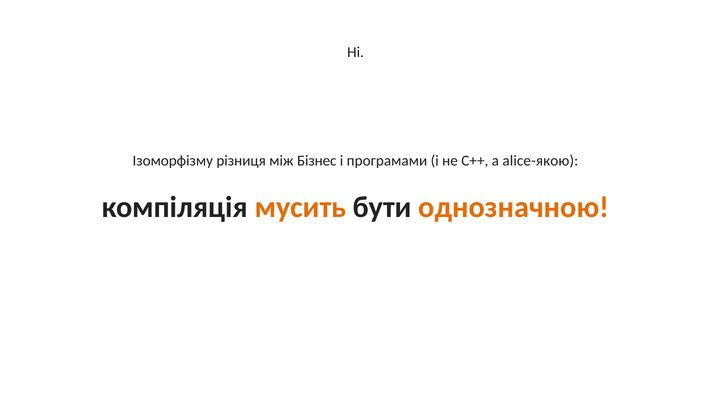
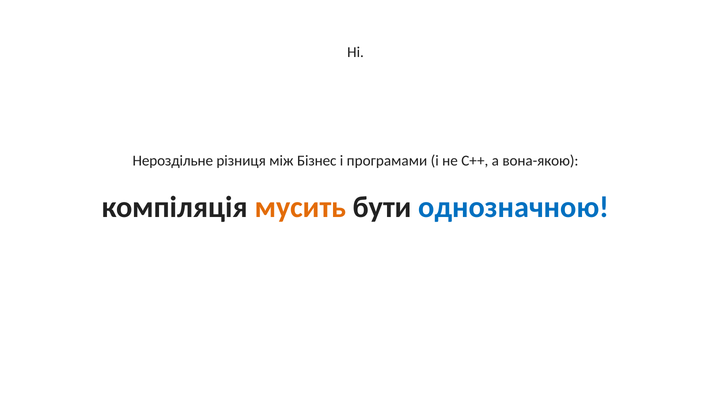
Ізоморфізму: Ізоморфізму -> Нероздільне (173, 161)
alice-якою: alice-якою -> вона-якою (540, 161)
однозначною colour: orange -> blue (514, 207)
